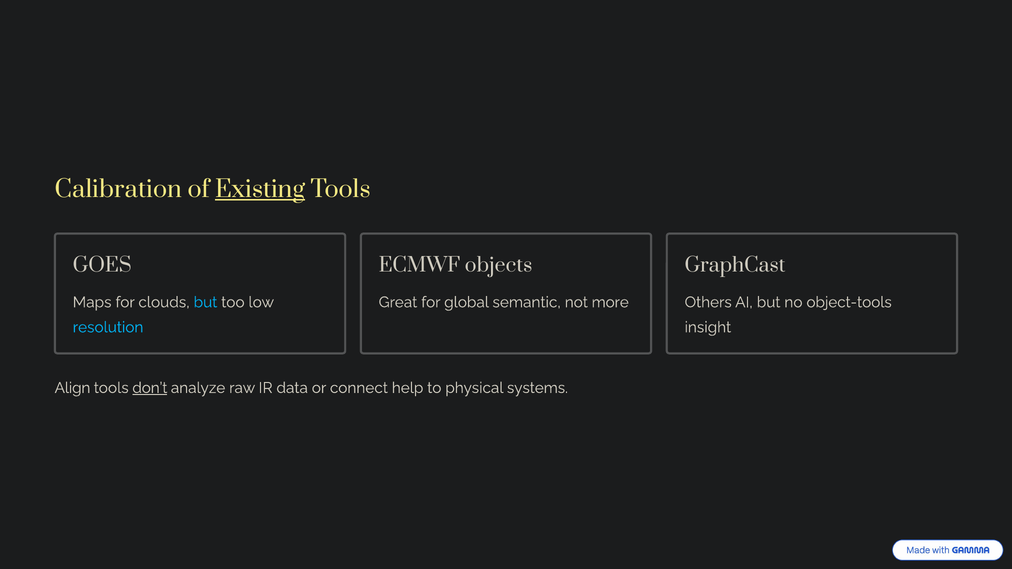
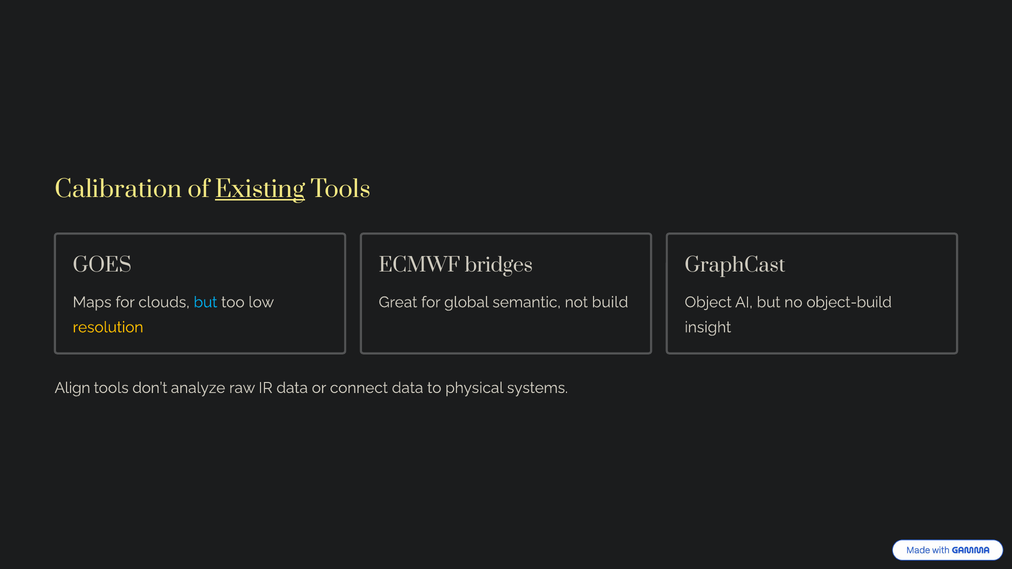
objects: objects -> bridges (499, 265)
more: more -> build (610, 302)
Others: Others -> Object (708, 302)
object-tools: object-tools -> object-build (849, 302)
resolution colour: light blue -> yellow (108, 327)
don’t underline: present -> none (150, 388)
connect help: help -> data (408, 388)
